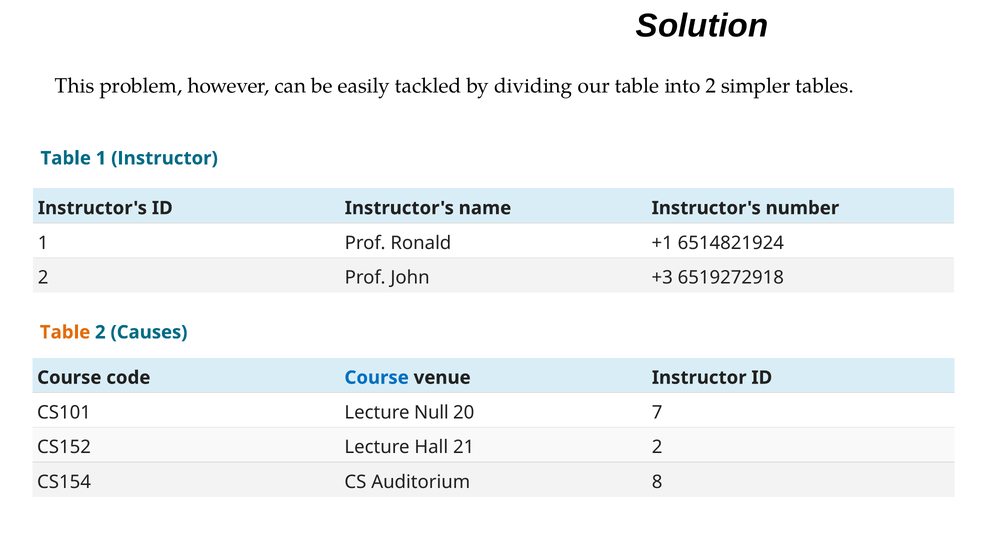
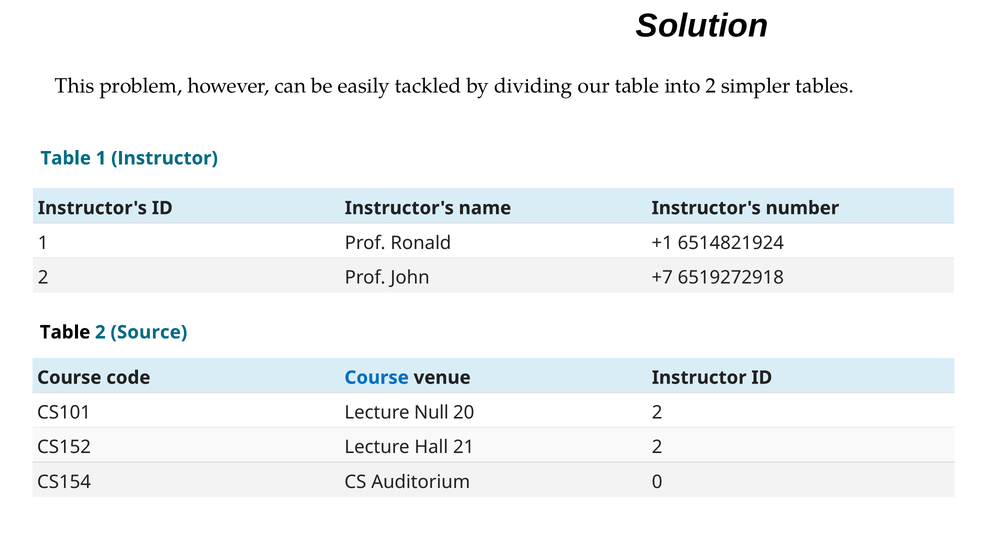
+3: +3 -> +7 (662, 277)
Table colour: orange -> black (65, 332)
Causes: Causes -> Source (149, 332)
20 7: 7 -> 2 (657, 412)
8: 8 -> 0 (657, 482)
